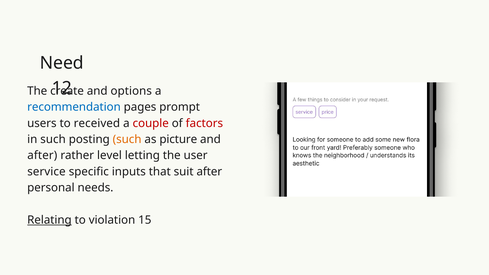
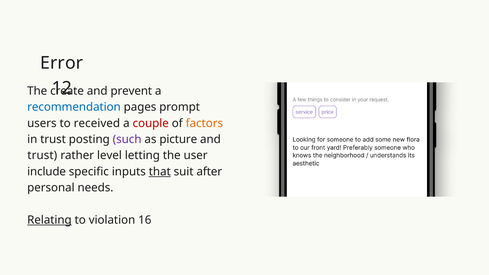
Need: Need -> Error (62, 63)
options: options -> prevent (131, 91)
factors colour: red -> orange (204, 123)
in such: such -> trust (53, 139)
such colour: orange -> purple (127, 139)
after: after -> trust (42, 156)
service: service -> include (47, 172)
that underline: none -> present (160, 172)
15: 15 -> 16 (145, 220)
